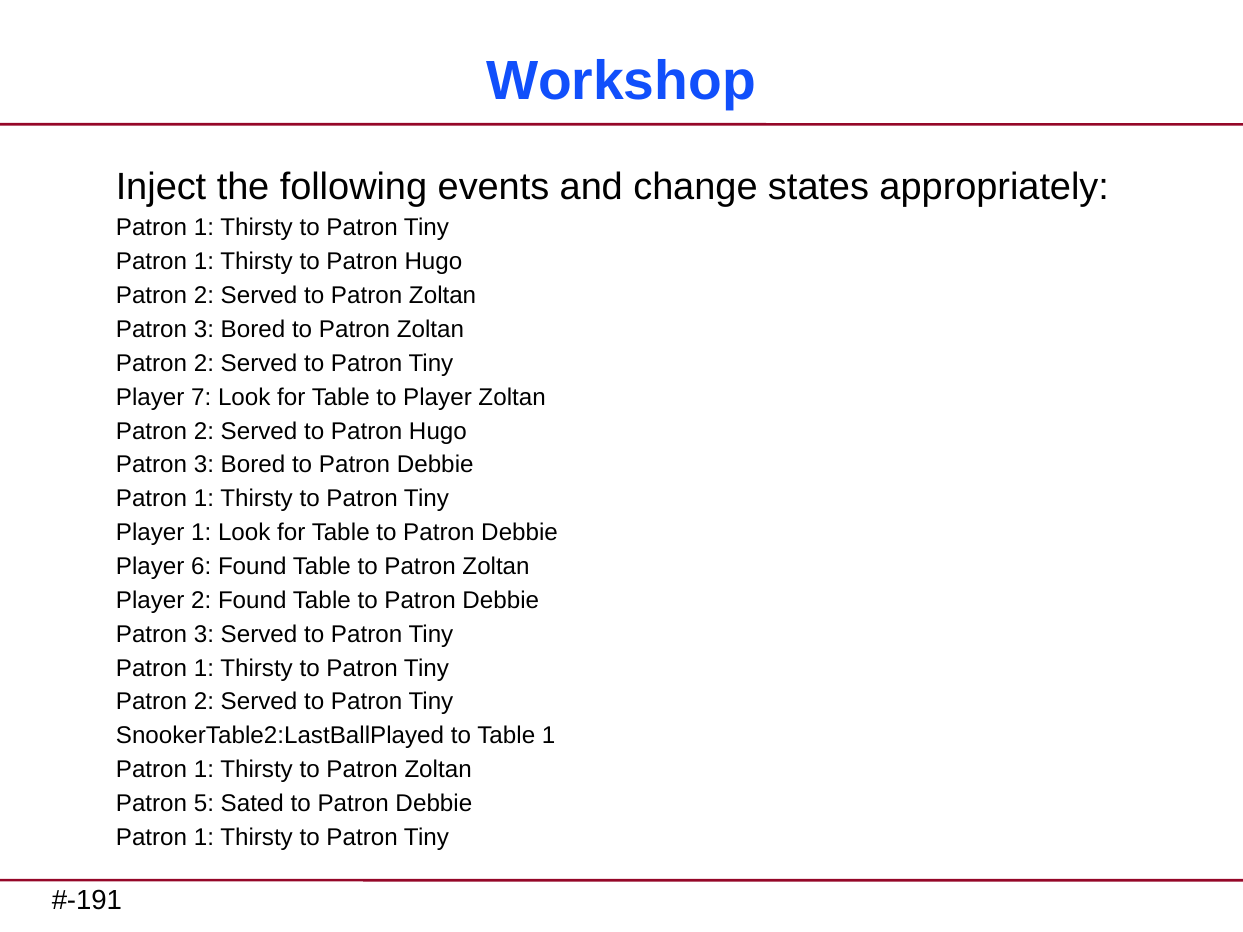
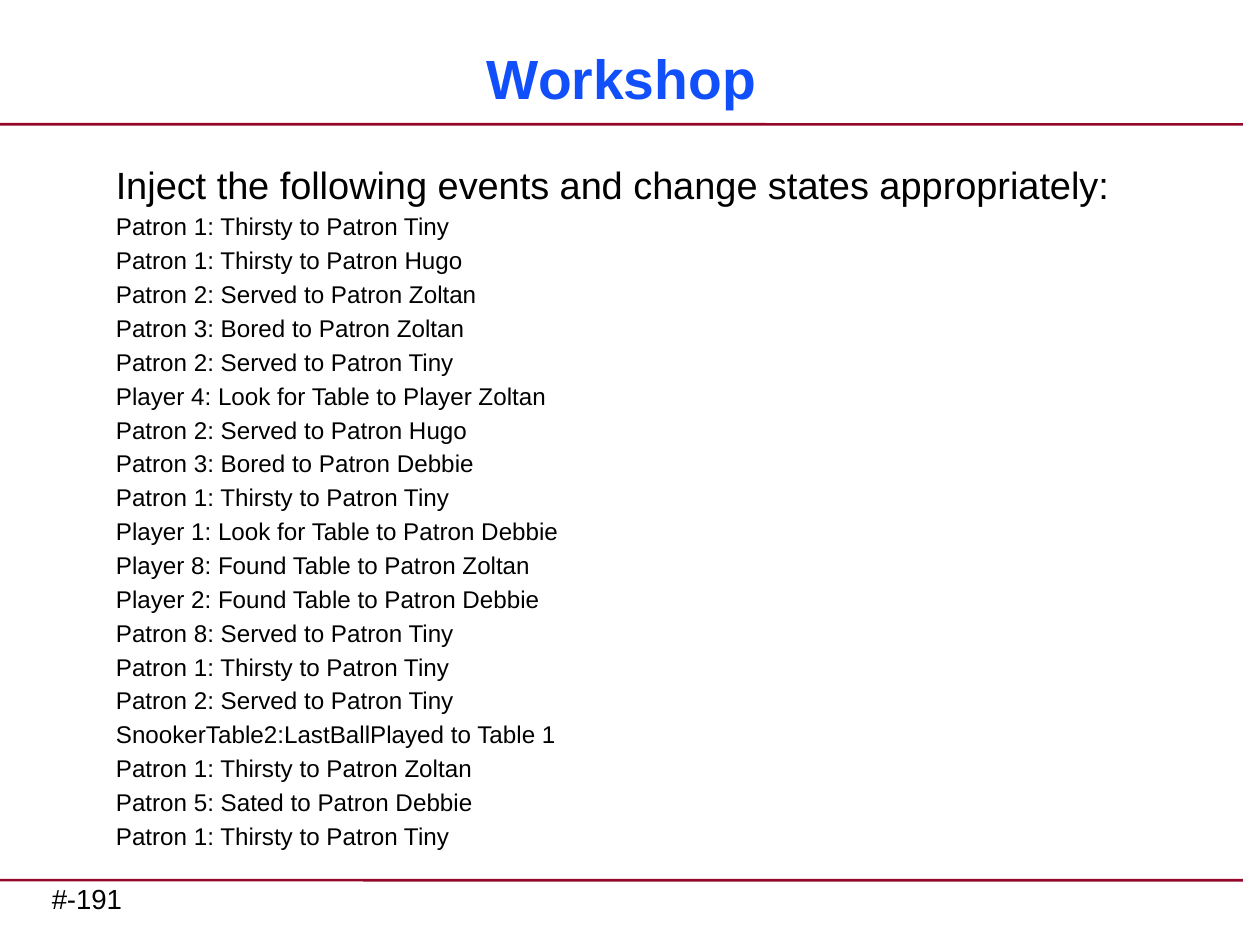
7: 7 -> 4 (201, 397)
Player 6: 6 -> 8 (201, 567)
3: 3 -> 8 (204, 634)
